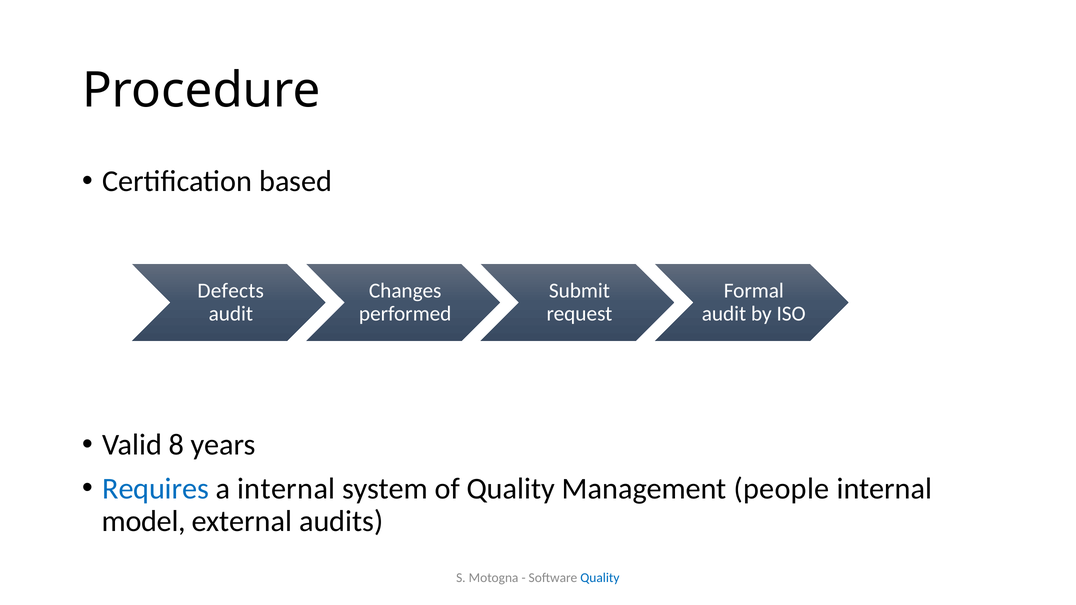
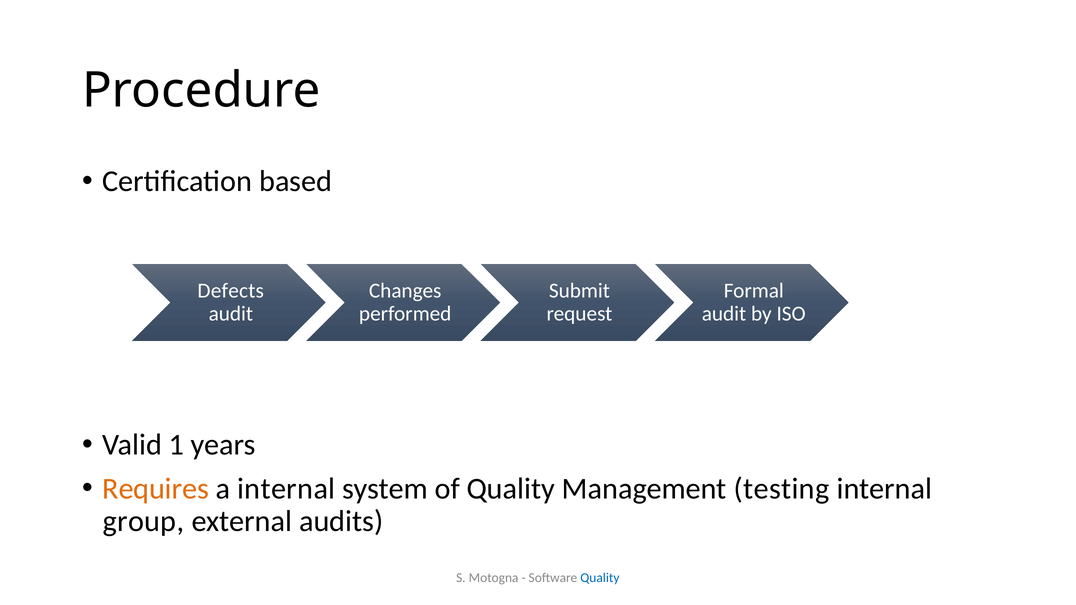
8: 8 -> 1 (176, 445)
Requires colour: blue -> orange (156, 489)
people: people -> testing (782, 489)
model: model -> group (143, 521)
